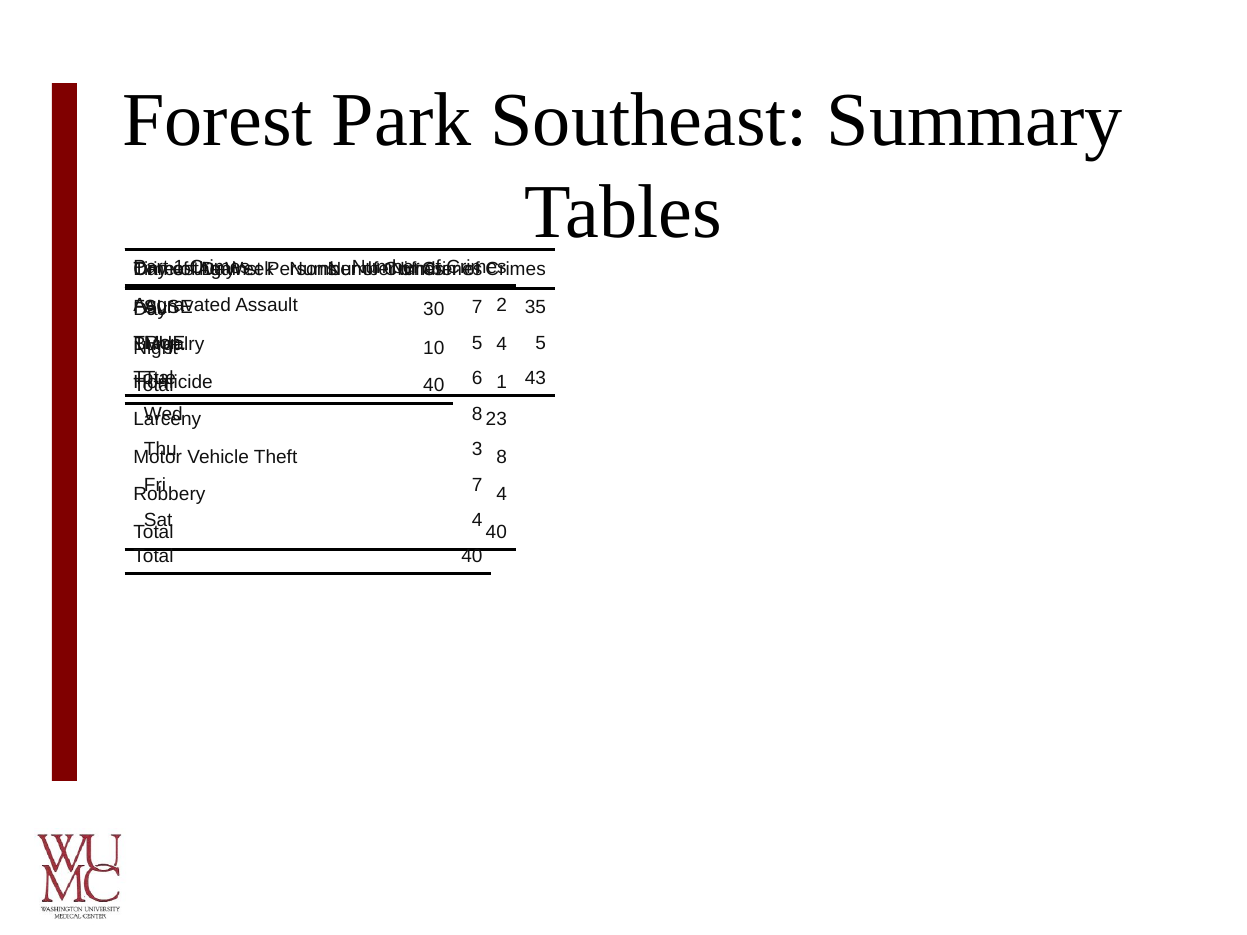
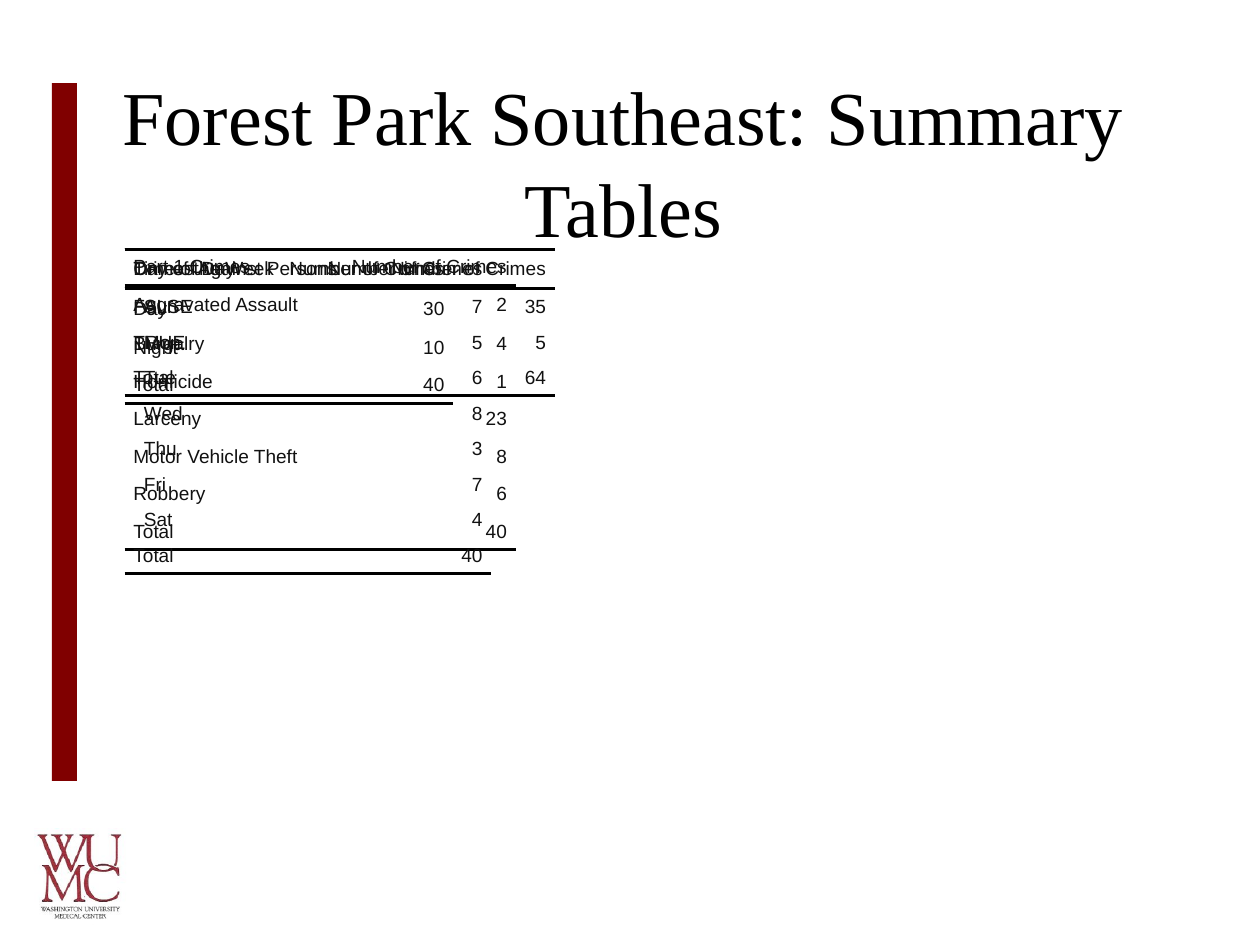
43: 43 -> 64 (535, 378)
4: 4 -> 6 (502, 494)
